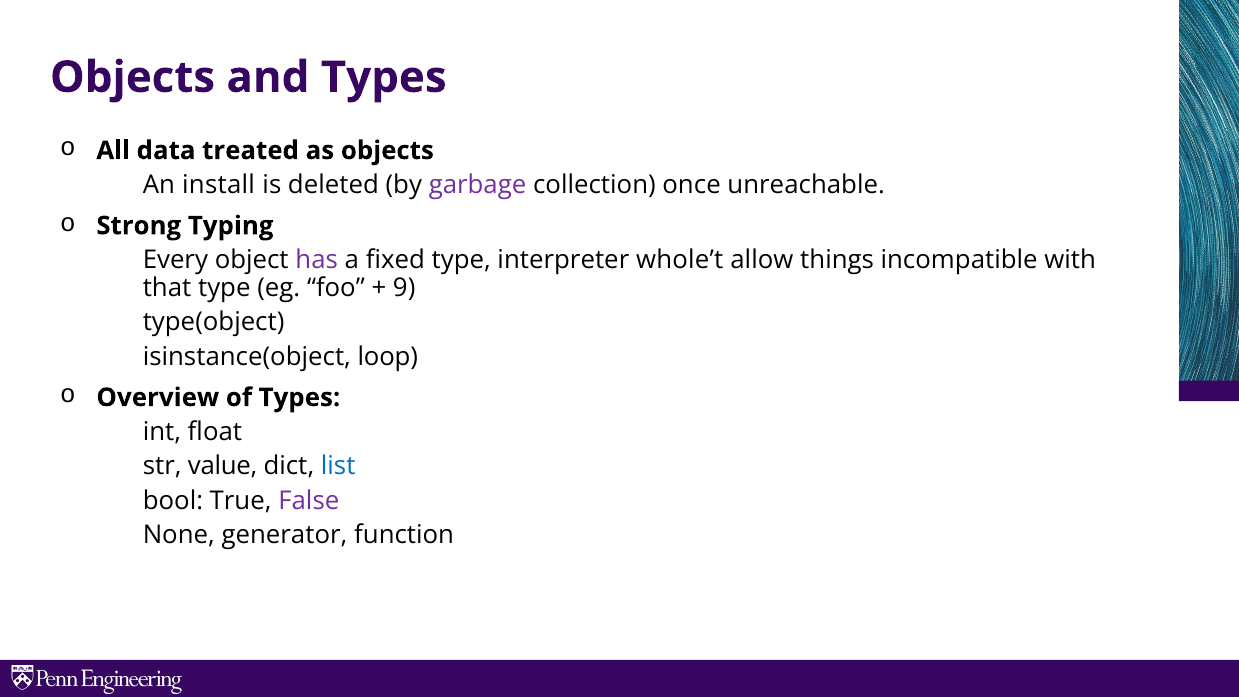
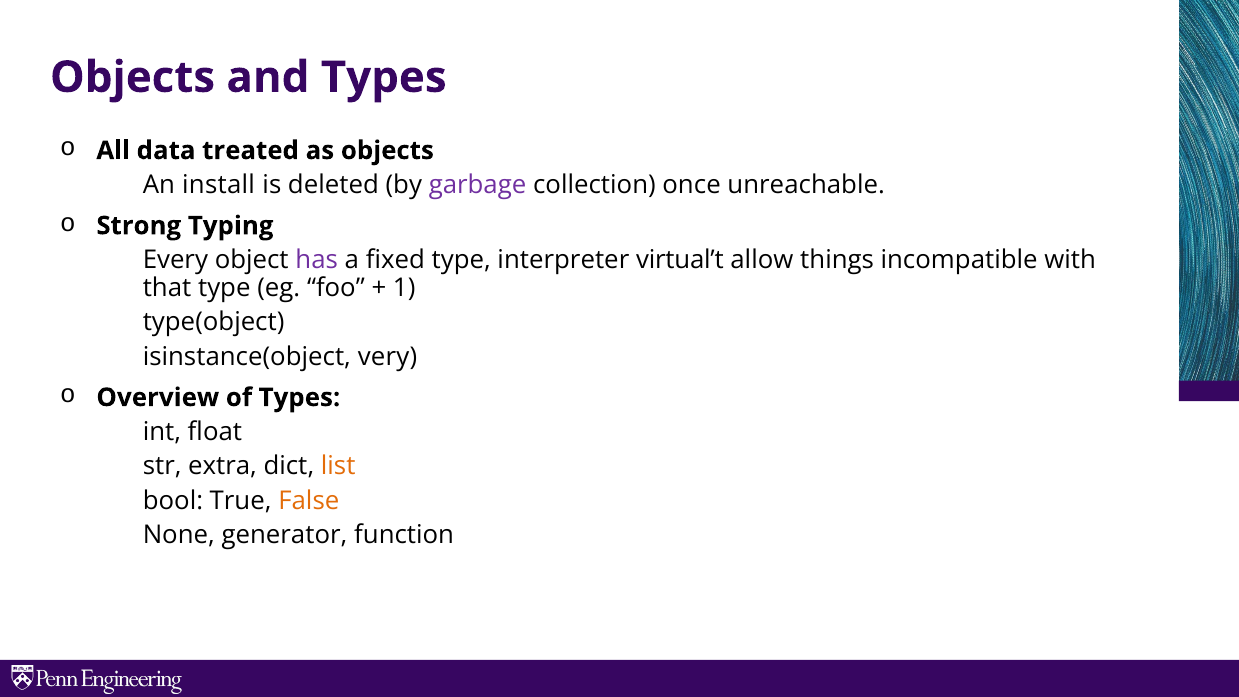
whole’t: whole’t -> virtual’t (680, 260)
9: 9 -> 1 (404, 288)
loop: loop -> very (388, 357)
value: value -> extra (223, 466)
list colour: blue -> orange (338, 466)
False colour: purple -> orange (309, 501)
